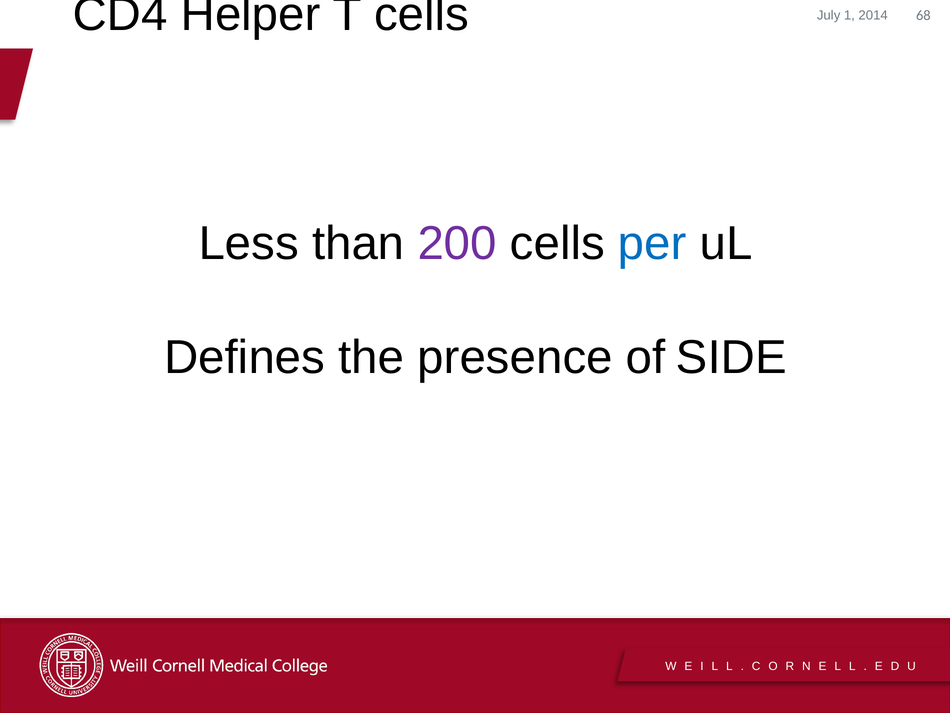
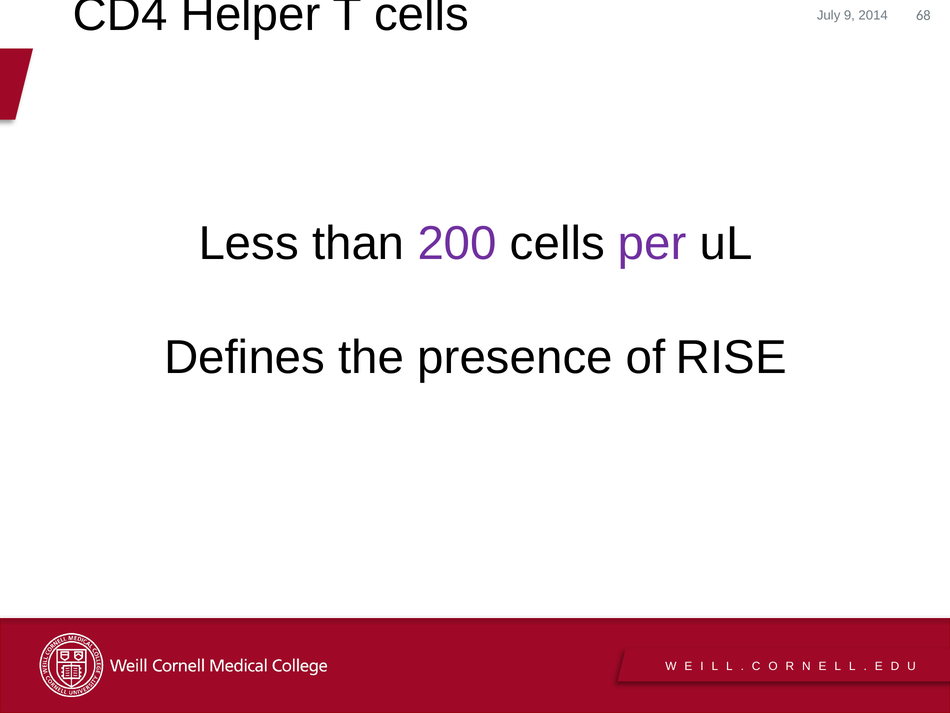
1: 1 -> 9 (849, 15)
per colour: blue -> purple (652, 243)
SIDE: SIDE -> RISE (731, 357)
